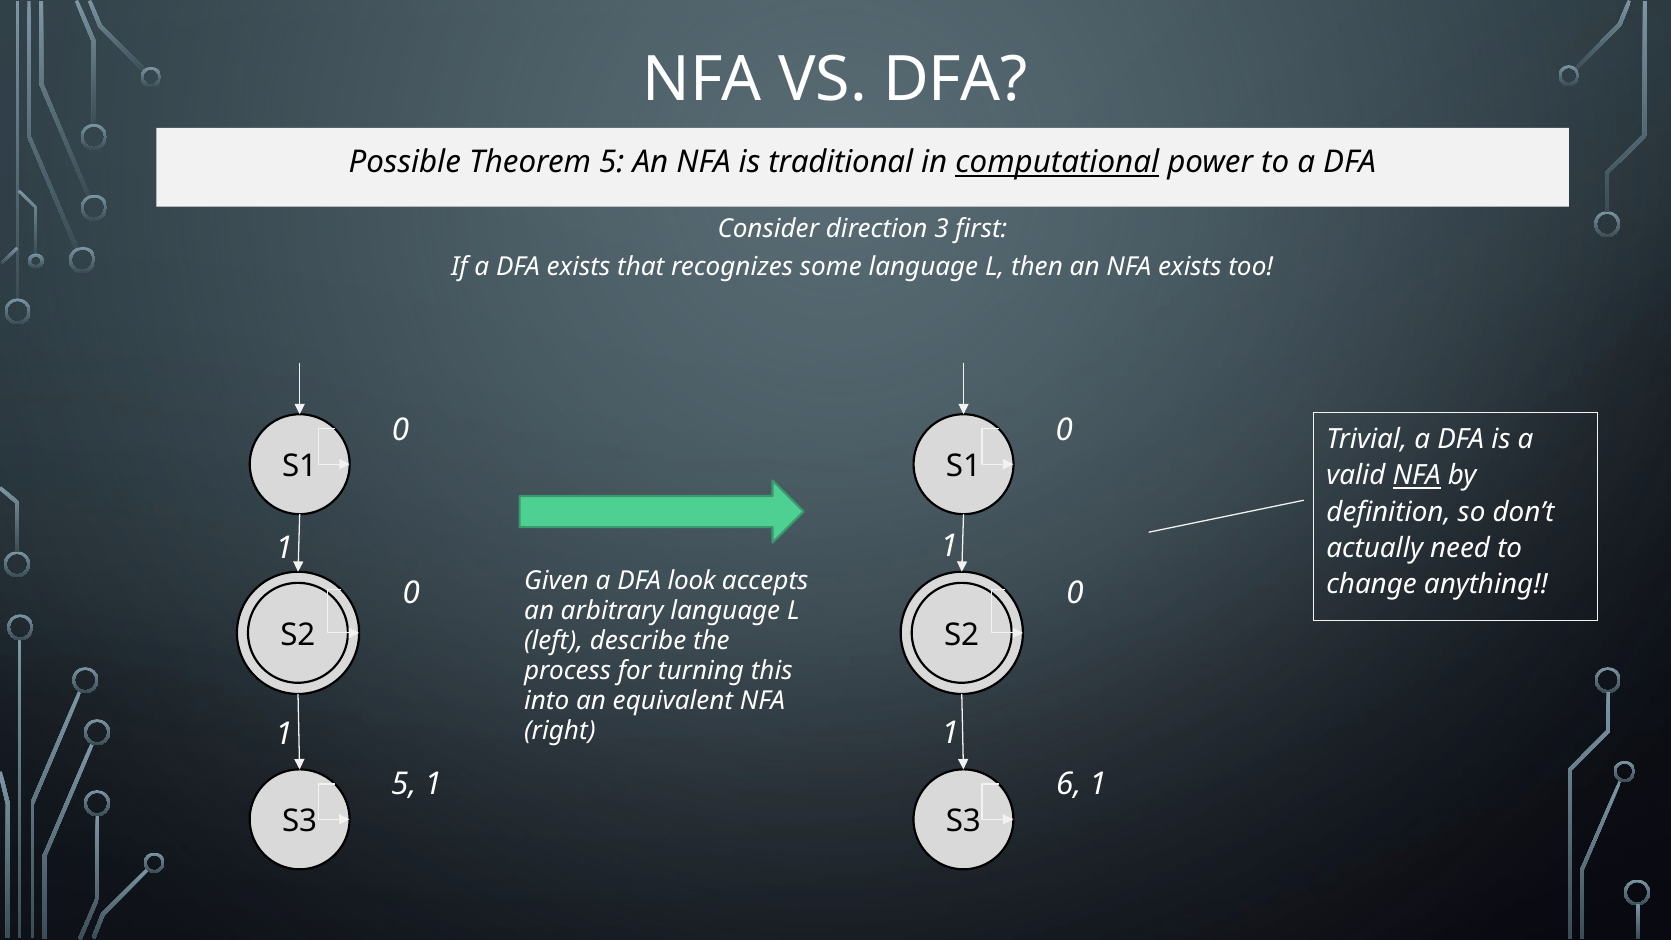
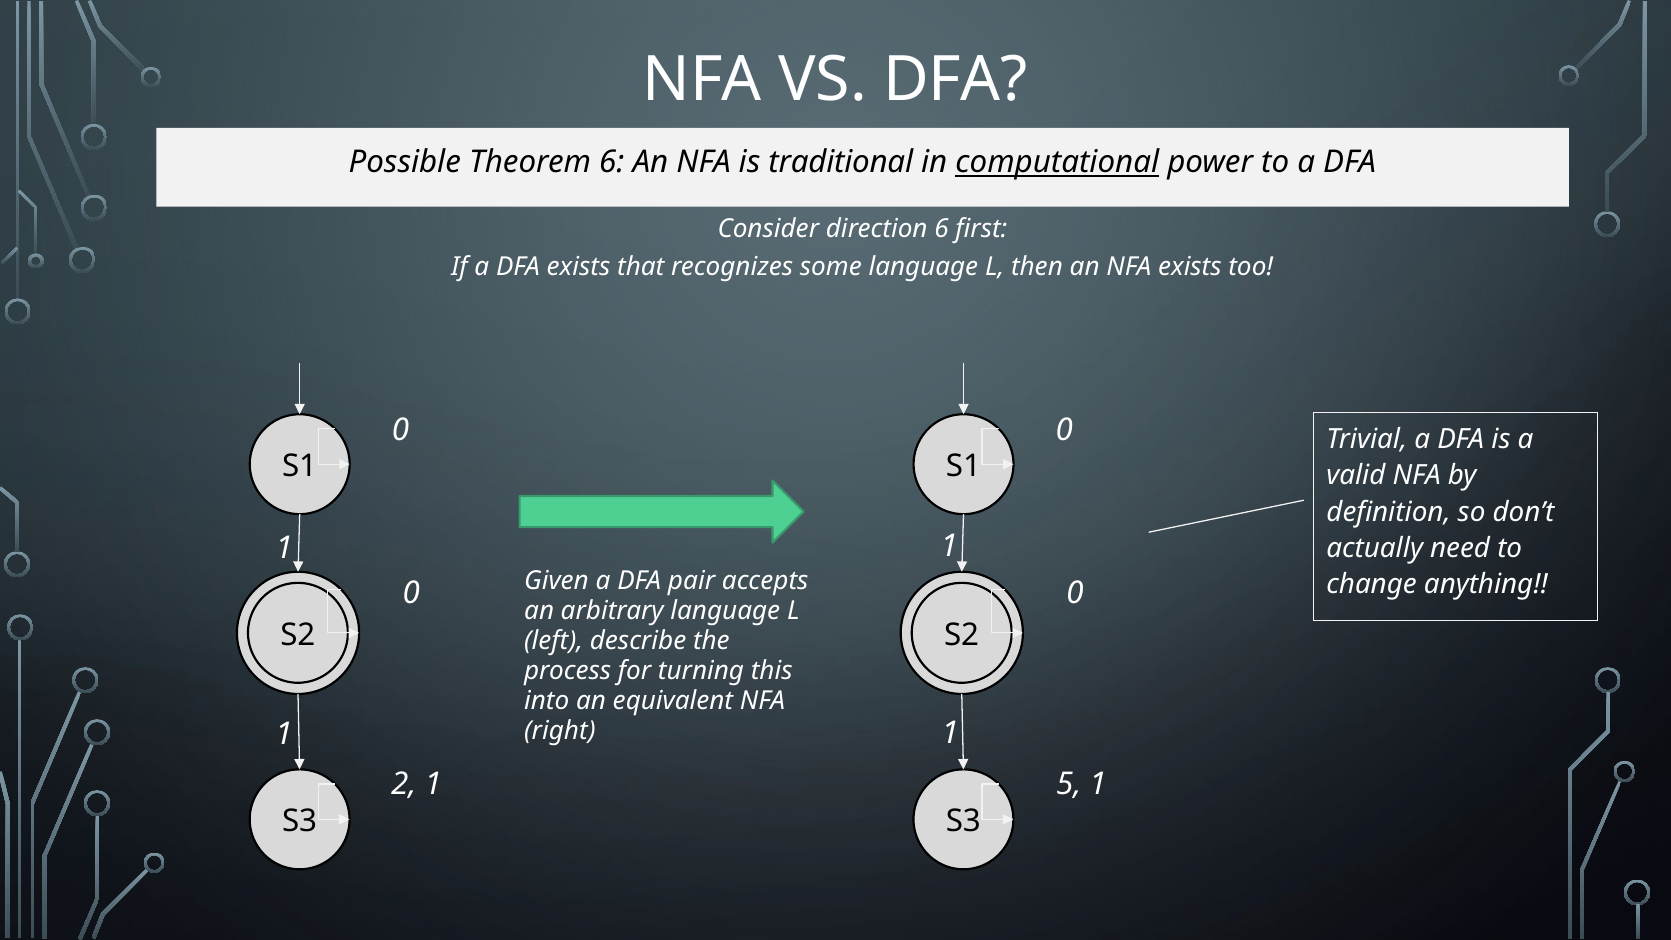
Theorem 5: 5 -> 6 (612, 163)
direction 3: 3 -> 6 (942, 229)
NFA underline: present -> none (1417, 476)
look: look -> pair (692, 581)
5: 5 -> 2 (404, 784)
6: 6 -> 5 (1069, 784)
